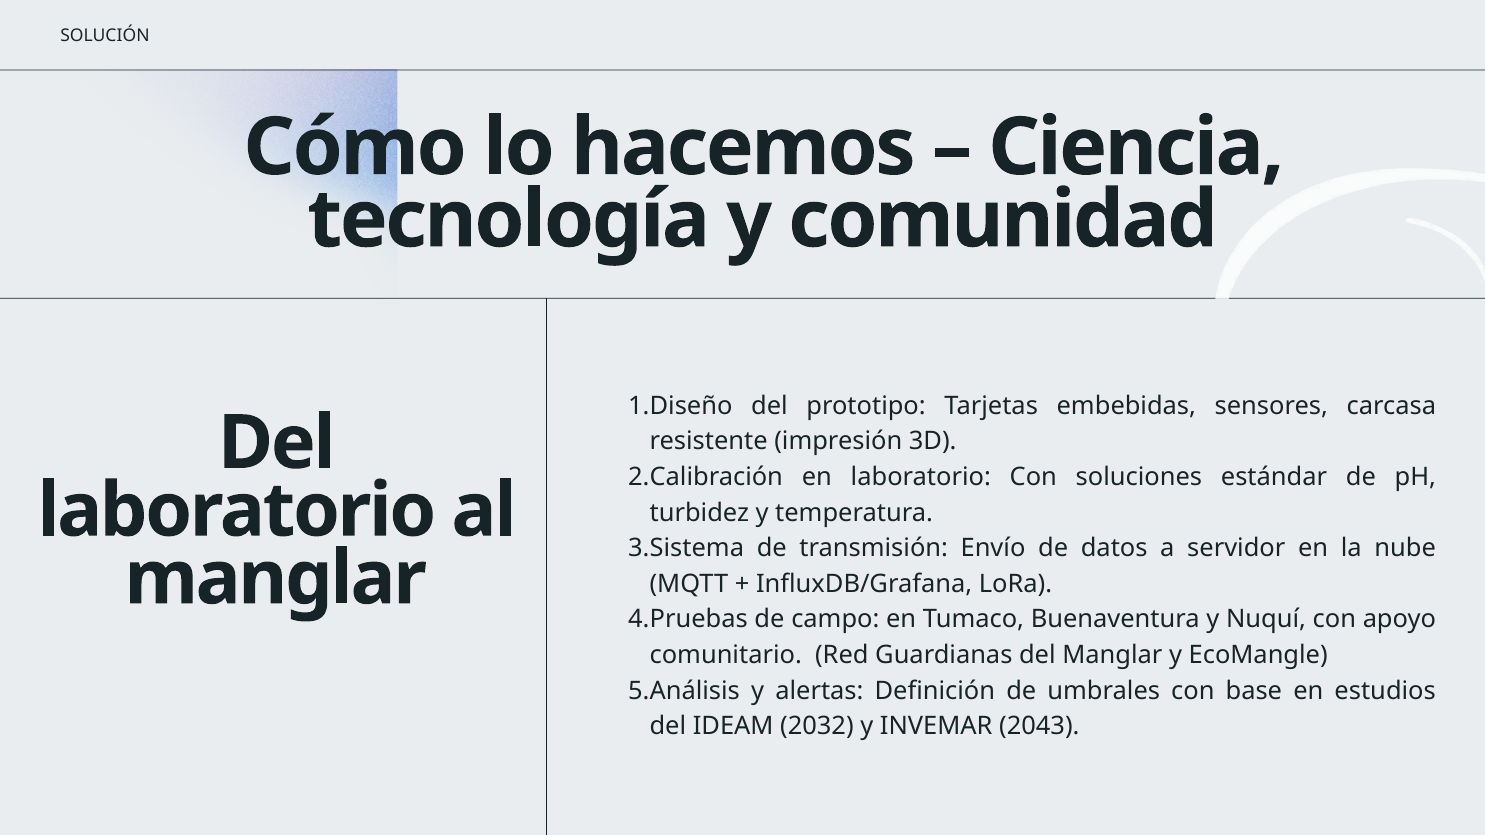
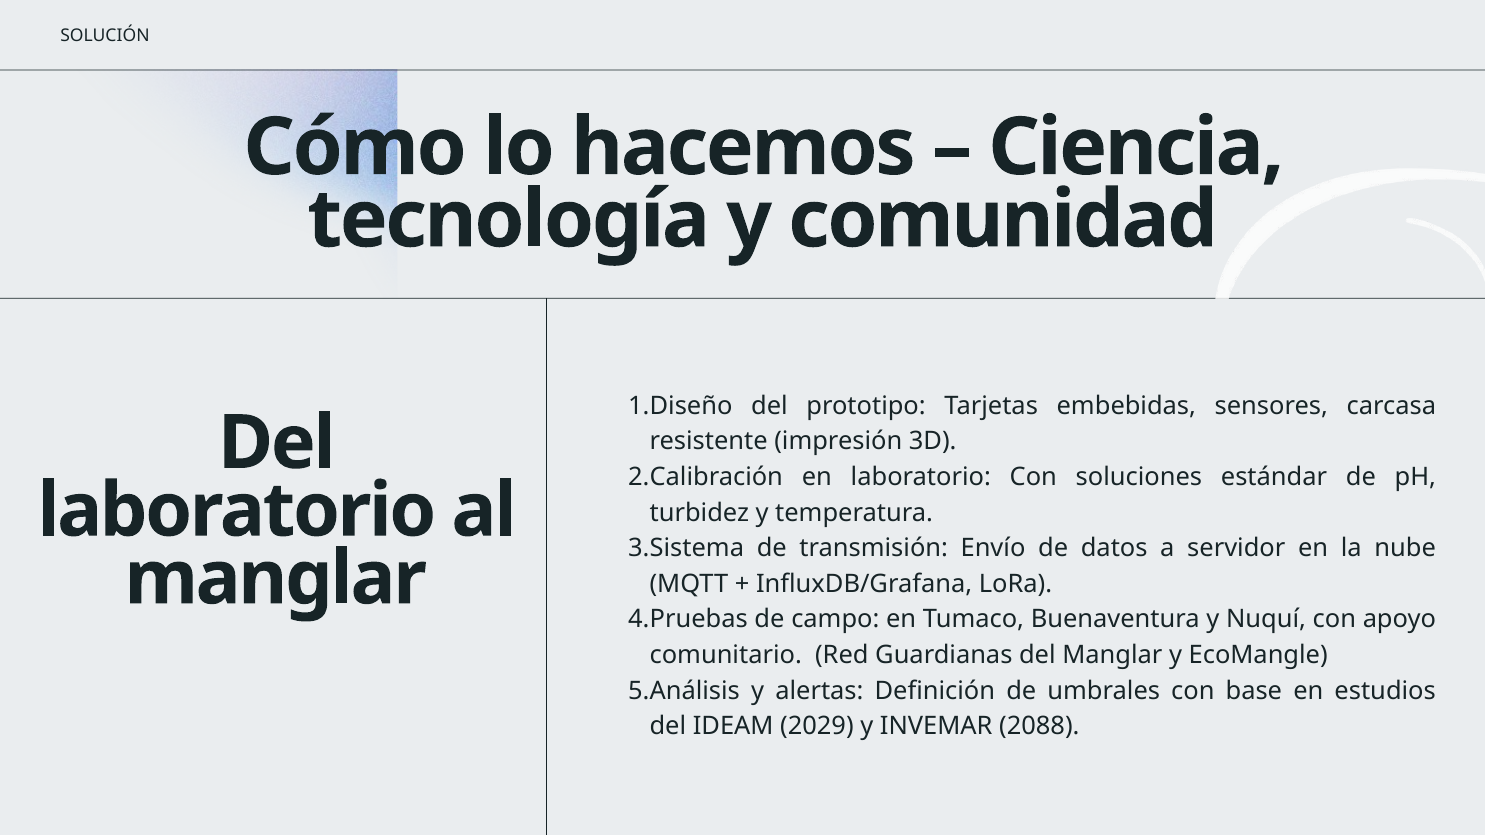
2032: 2032 -> 2029 (817, 727)
2043: 2043 -> 2088 (1039, 727)
